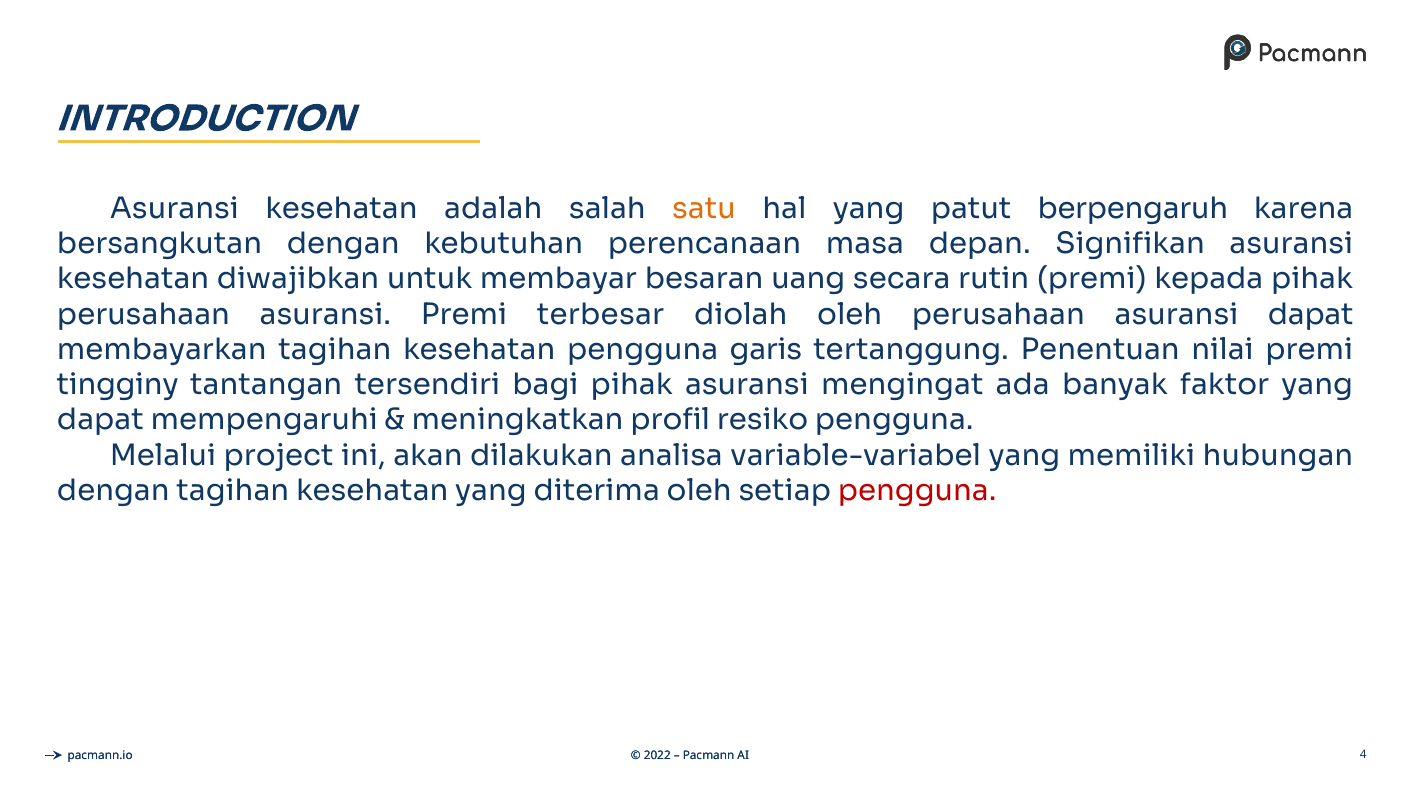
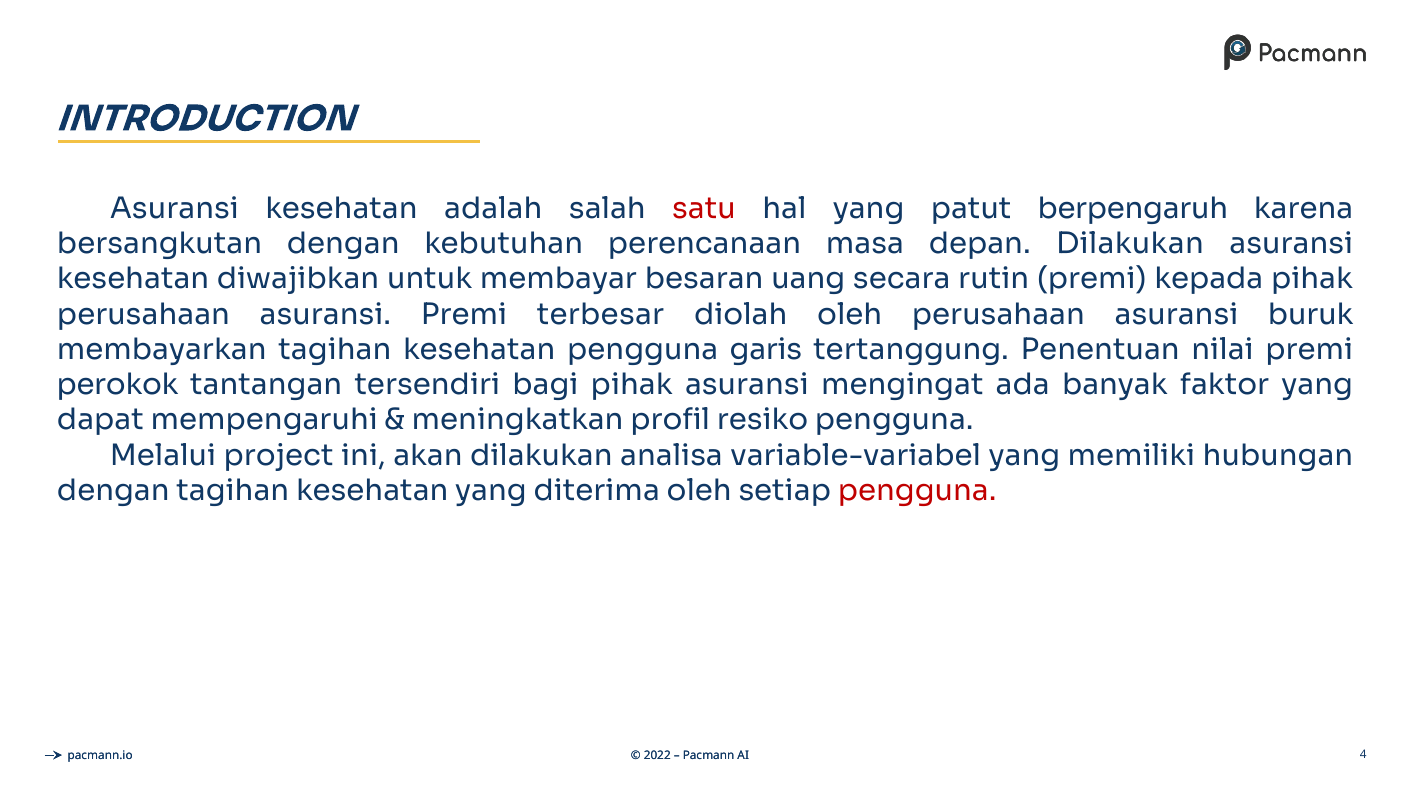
satu colour: orange -> red (704, 208)
depan Signifikan: Signifikan -> Dilakukan (1130, 244)
asuransi dapat: dapat -> buruk (1311, 314)
tingginy: tingginy -> perokok (118, 385)
